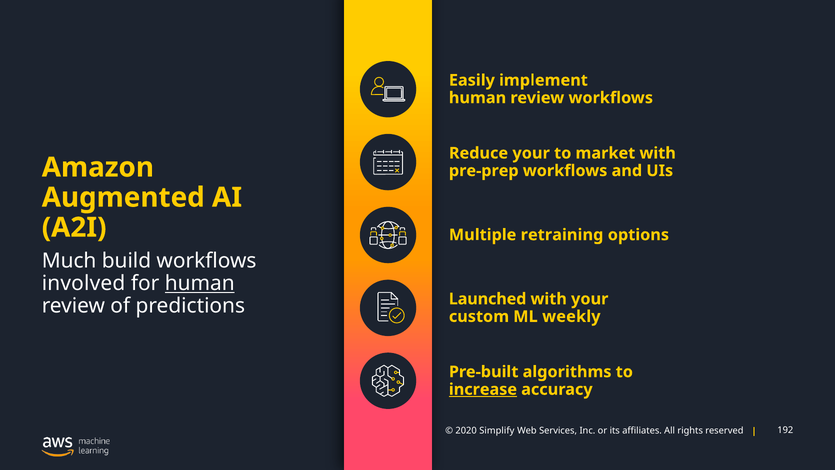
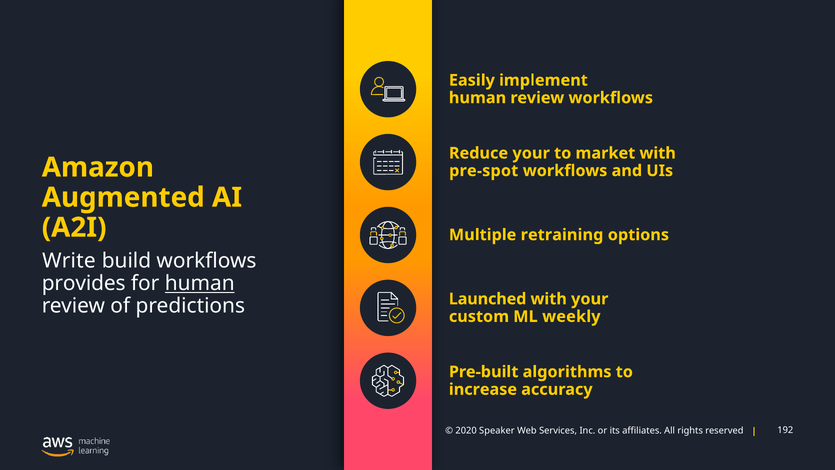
pre-prep: pre-prep -> pre-spot (484, 171)
Much: Much -> Write (69, 261)
involved: involved -> provides (84, 283)
increase underline: present -> none (483, 389)
Simplify: Simplify -> Speaker (497, 431)
